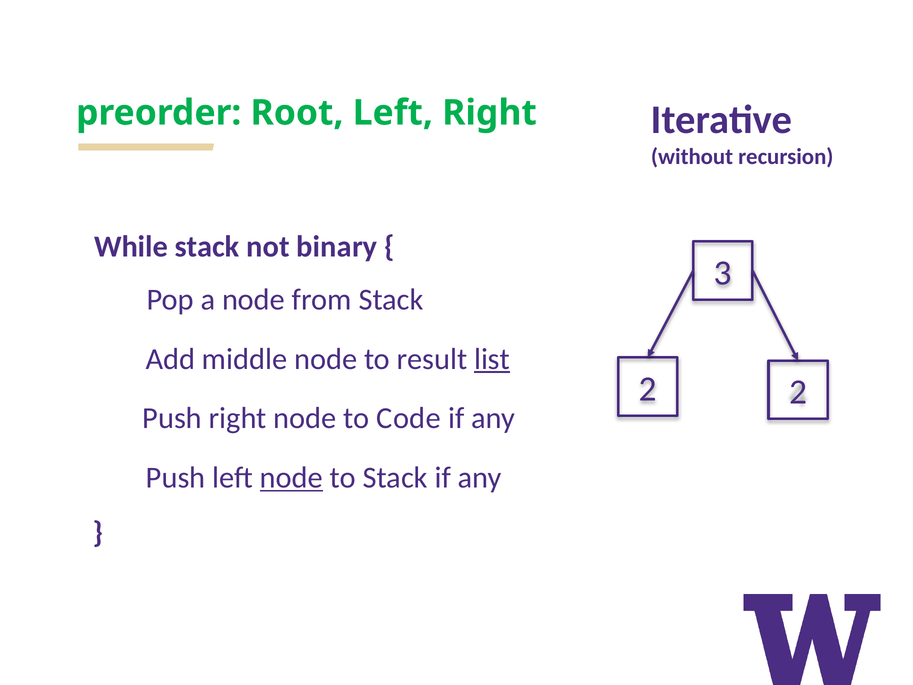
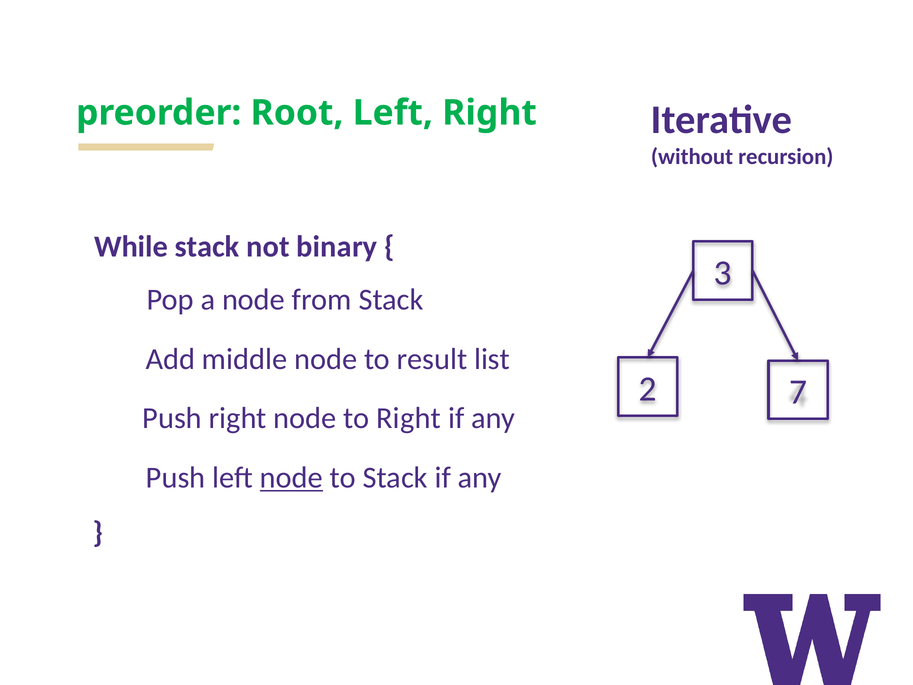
list underline: present -> none (492, 359)
2 2: 2 -> 7 (798, 392)
to Code: Code -> Right (409, 418)
